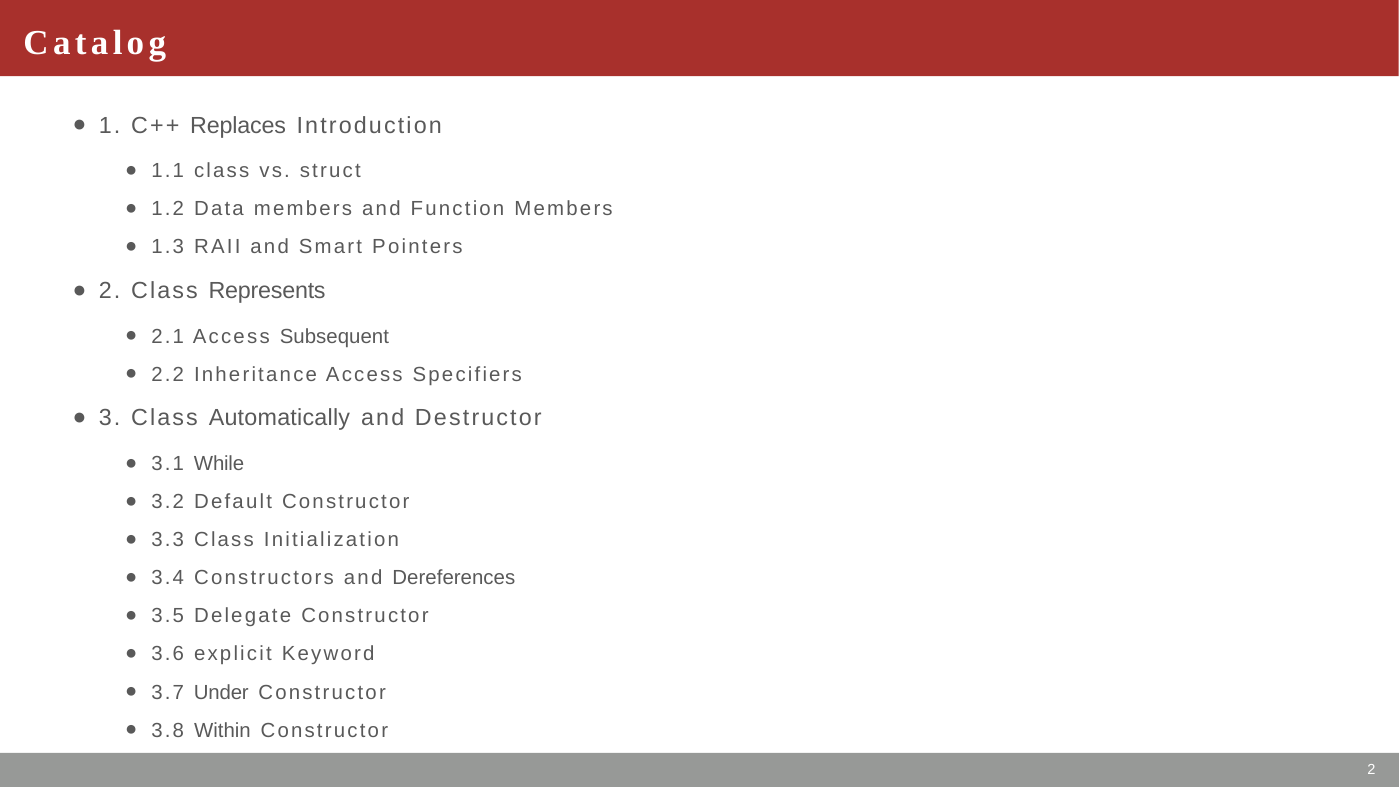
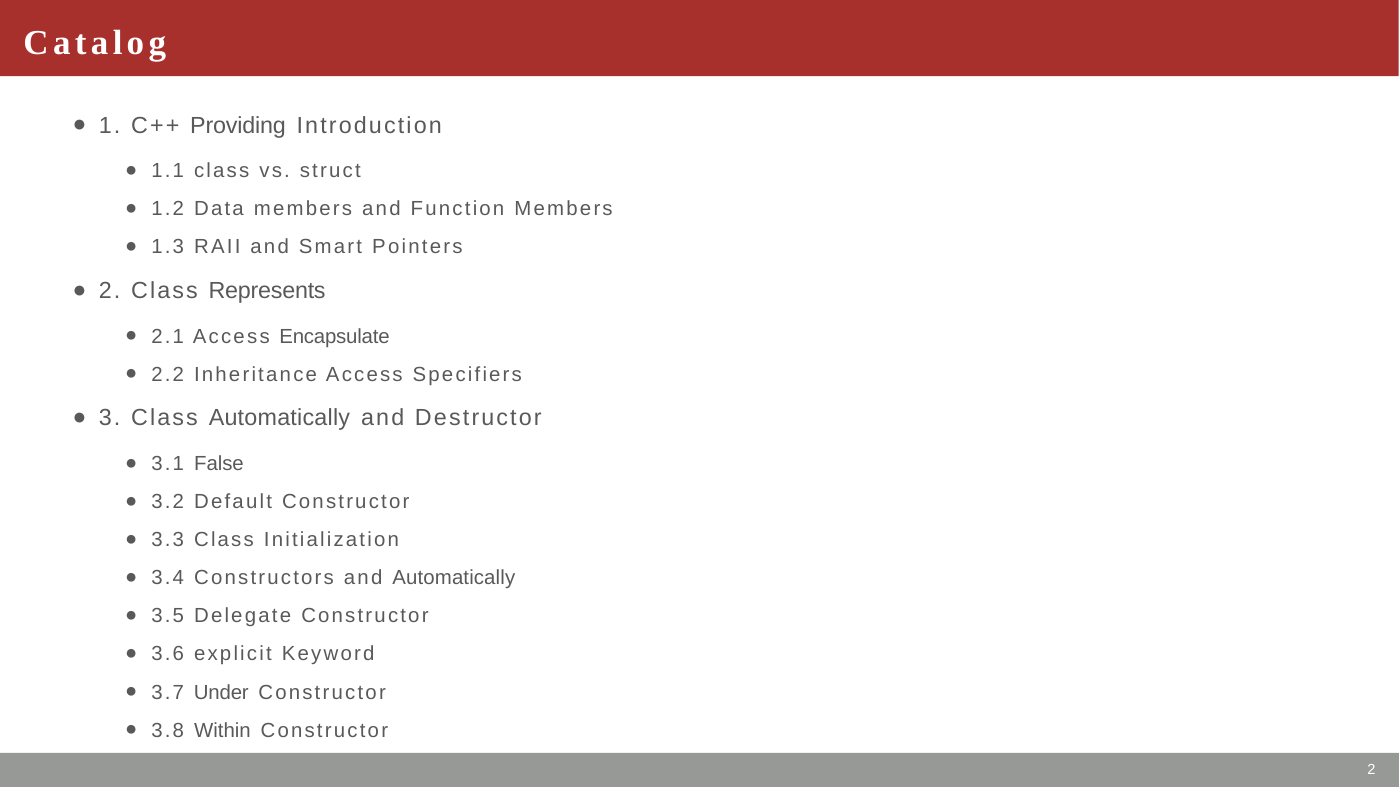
Replaces: Replaces -> Providing (238, 125)
Subsequent: Subsequent -> Encapsulate (335, 336)
While: While -> False (219, 463)
and Dereferences: Dereferences -> Automatically (454, 578)
